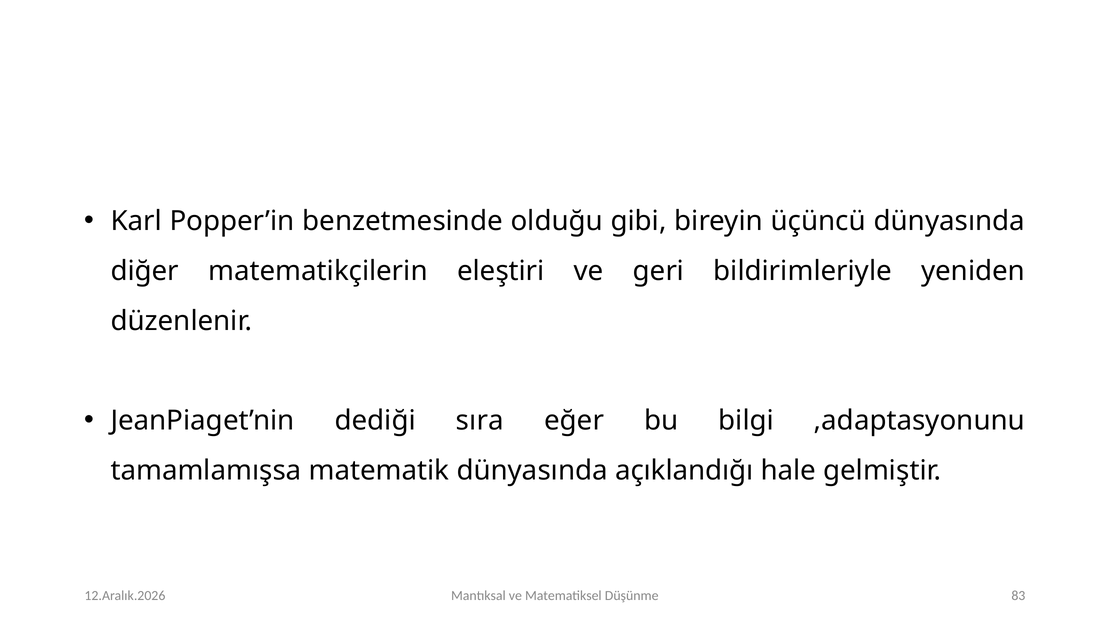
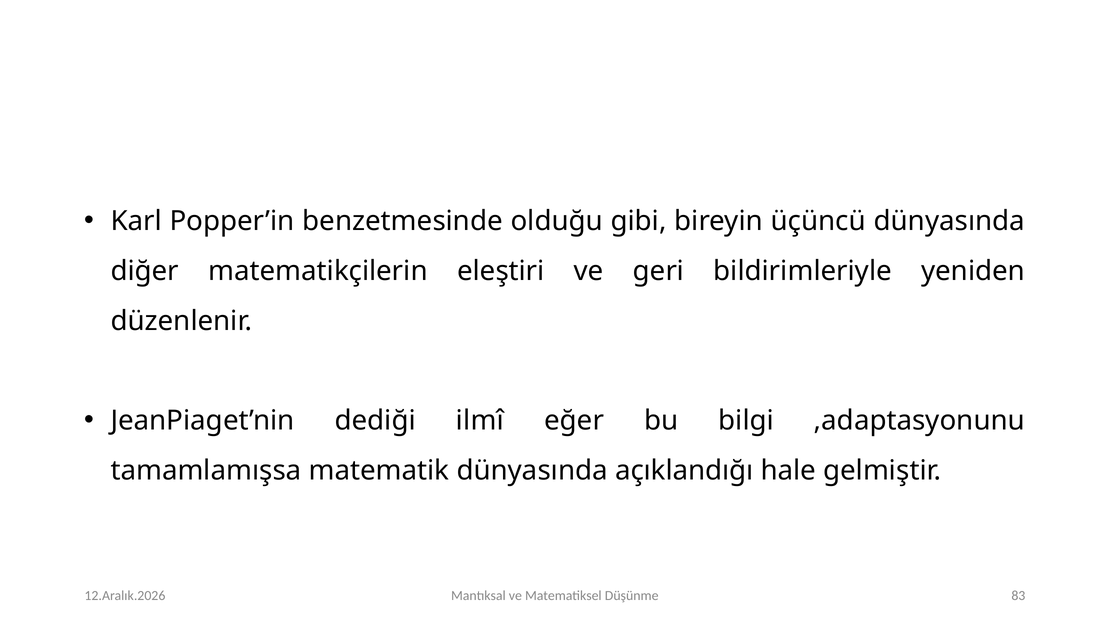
sıra: sıra -> ilmî (480, 421)
